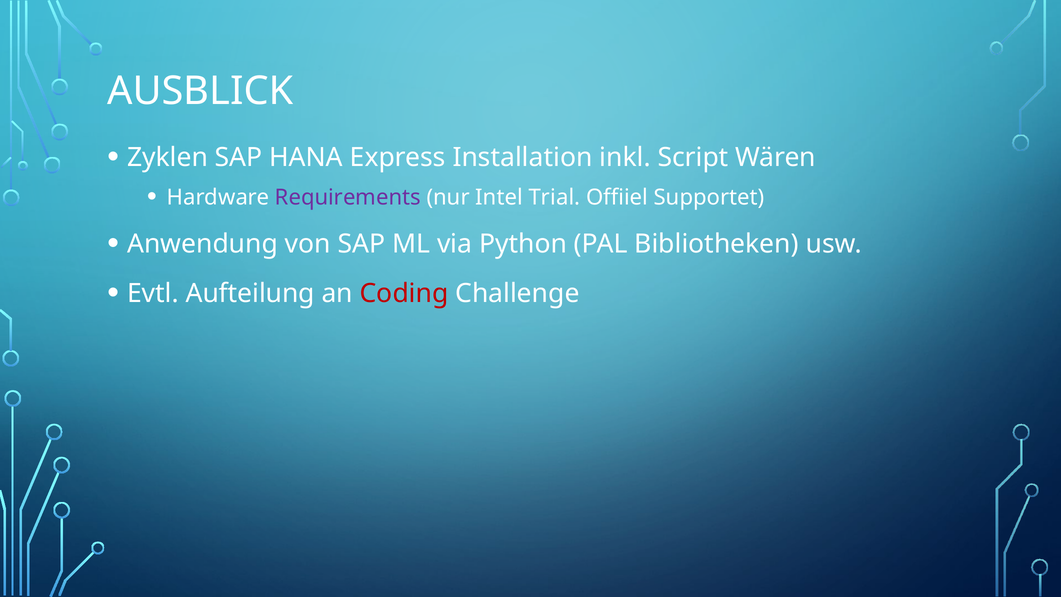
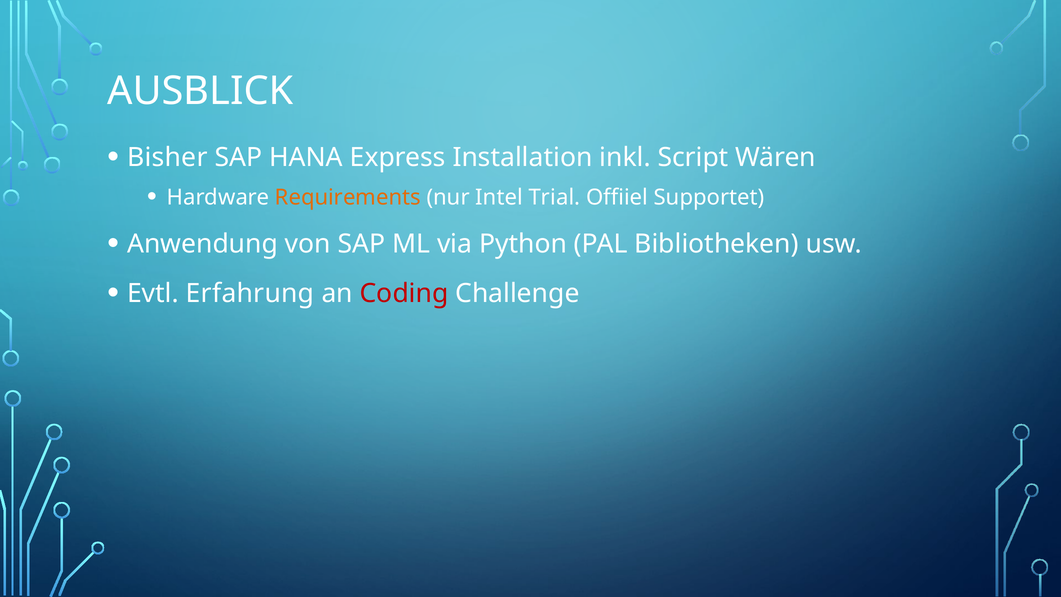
Zyklen: Zyklen -> Bisher (167, 157)
Requirements colour: purple -> orange (348, 197)
Aufteilung: Aufteilung -> Erfahrung (250, 293)
